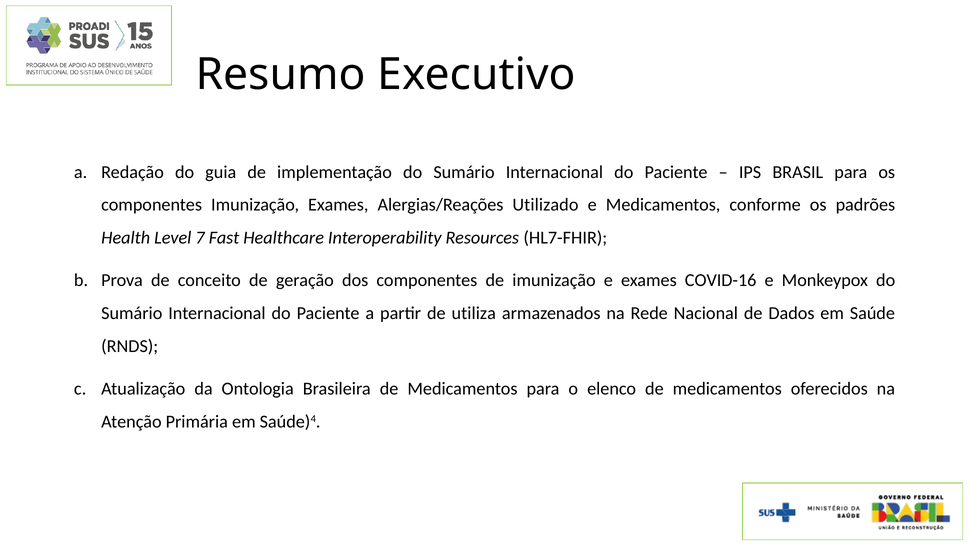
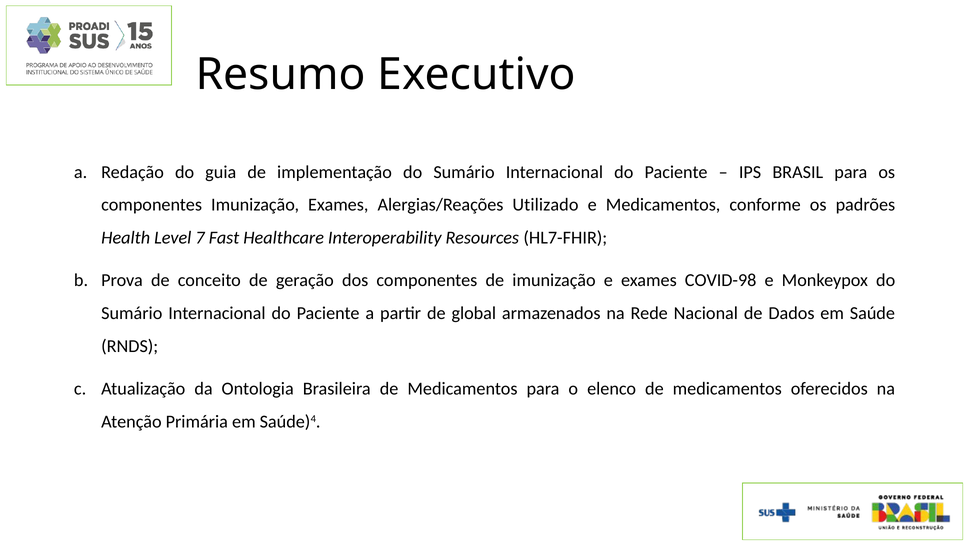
COVID-16: COVID-16 -> COVID-98 (721, 280)
utiliza: utiliza -> global (474, 313)
